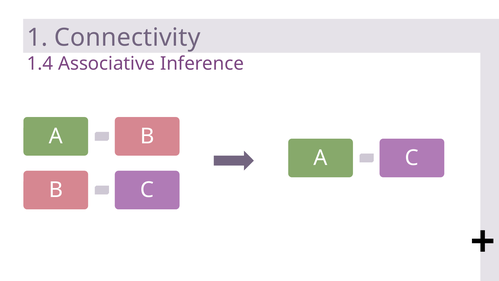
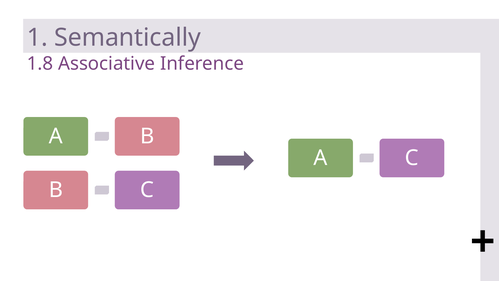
Connectivity: Connectivity -> Semantically (128, 37)
1.4: 1.4 -> 1.8 (40, 64)
